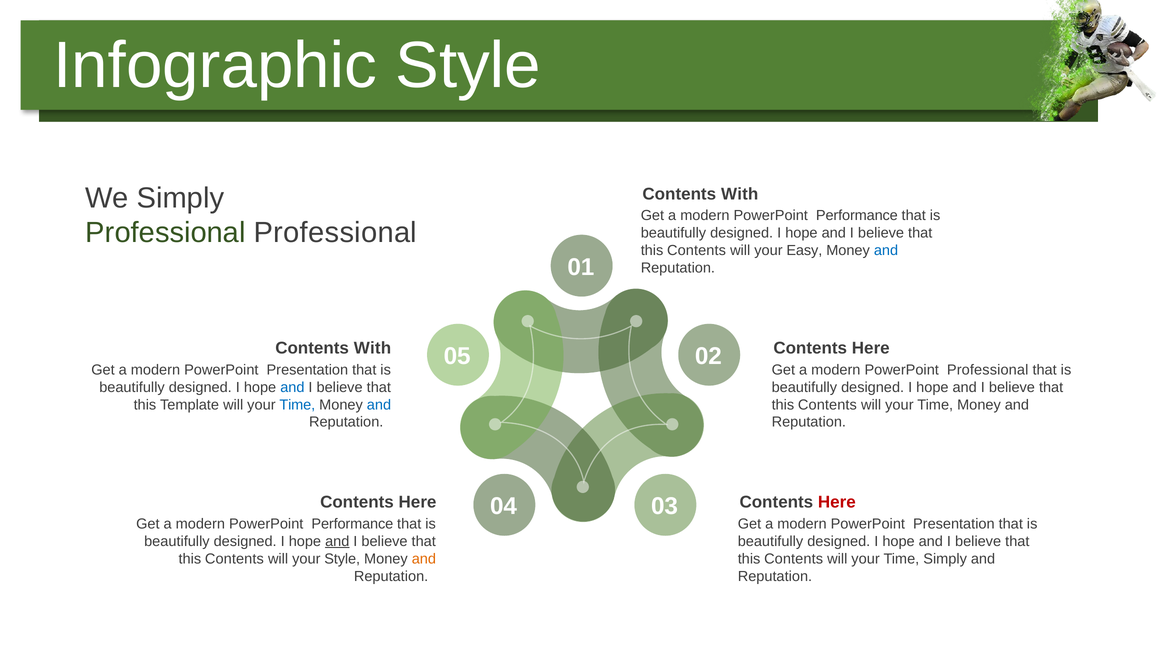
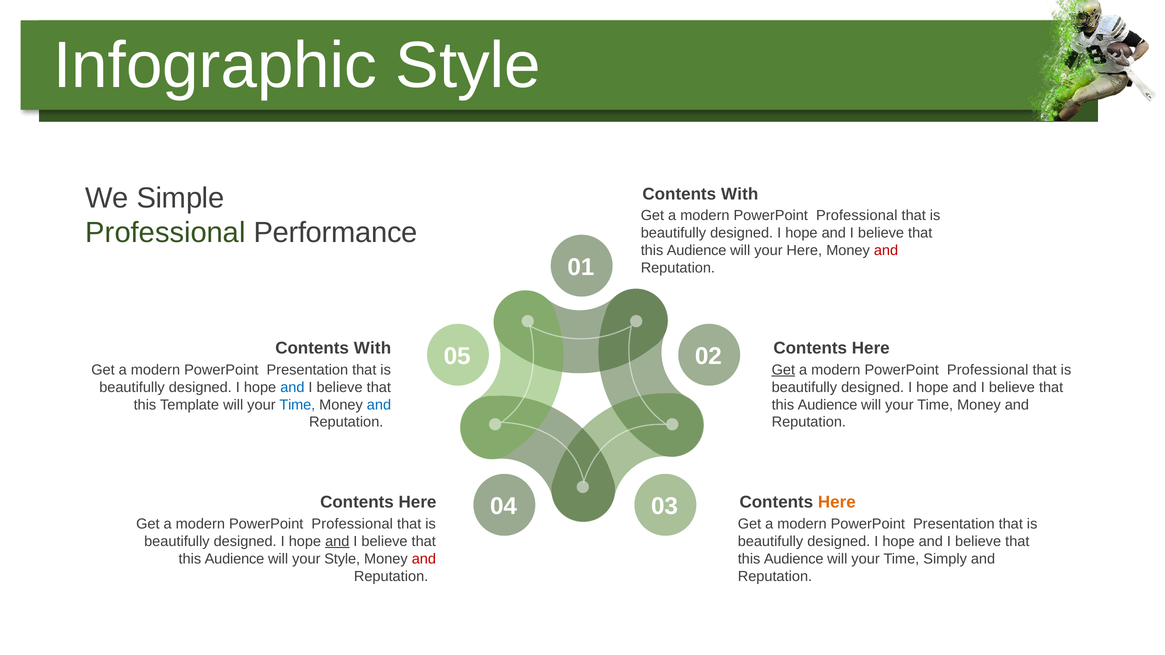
We Simply: Simply -> Simple (180, 198)
Performance: Performance -> Professional (857, 216)
Professional Professional: Professional -> Performance (336, 233)
Contents: Contents -> Audience (697, 251)
your Easy: Easy -> Here (804, 251)
and colour: blue -> red (886, 251)
Get underline: none -> present (783, 370)
Contents: Contents -> Audience (828, 405)
Here colour: red -> orange (837, 503)
Performance: Performance -> Professional (352, 524)
Contents: Contents -> Audience (234, 559)
and colour: orange -> red (424, 559)
Contents: Contents -> Audience (794, 559)
